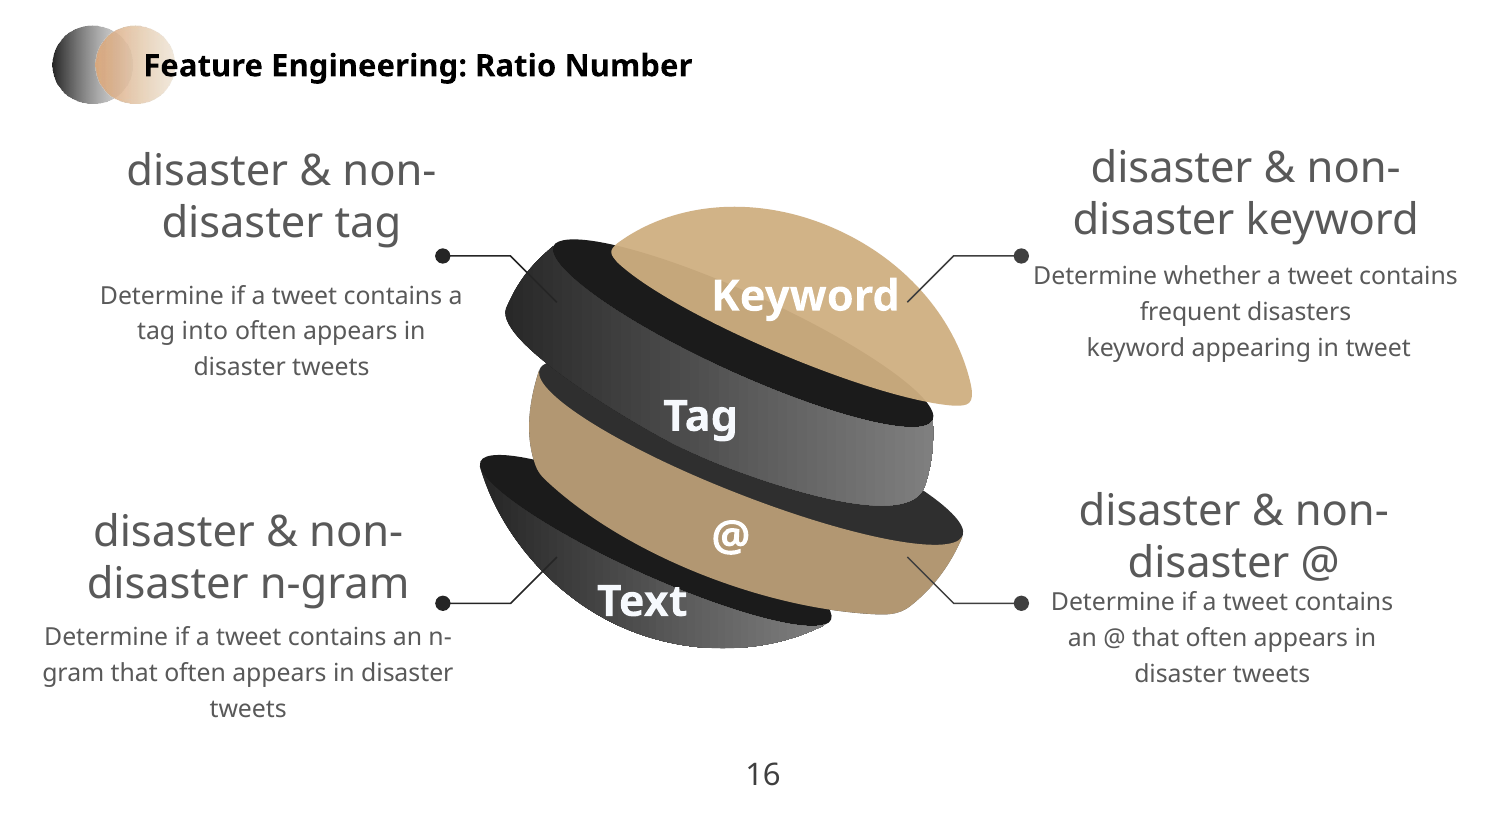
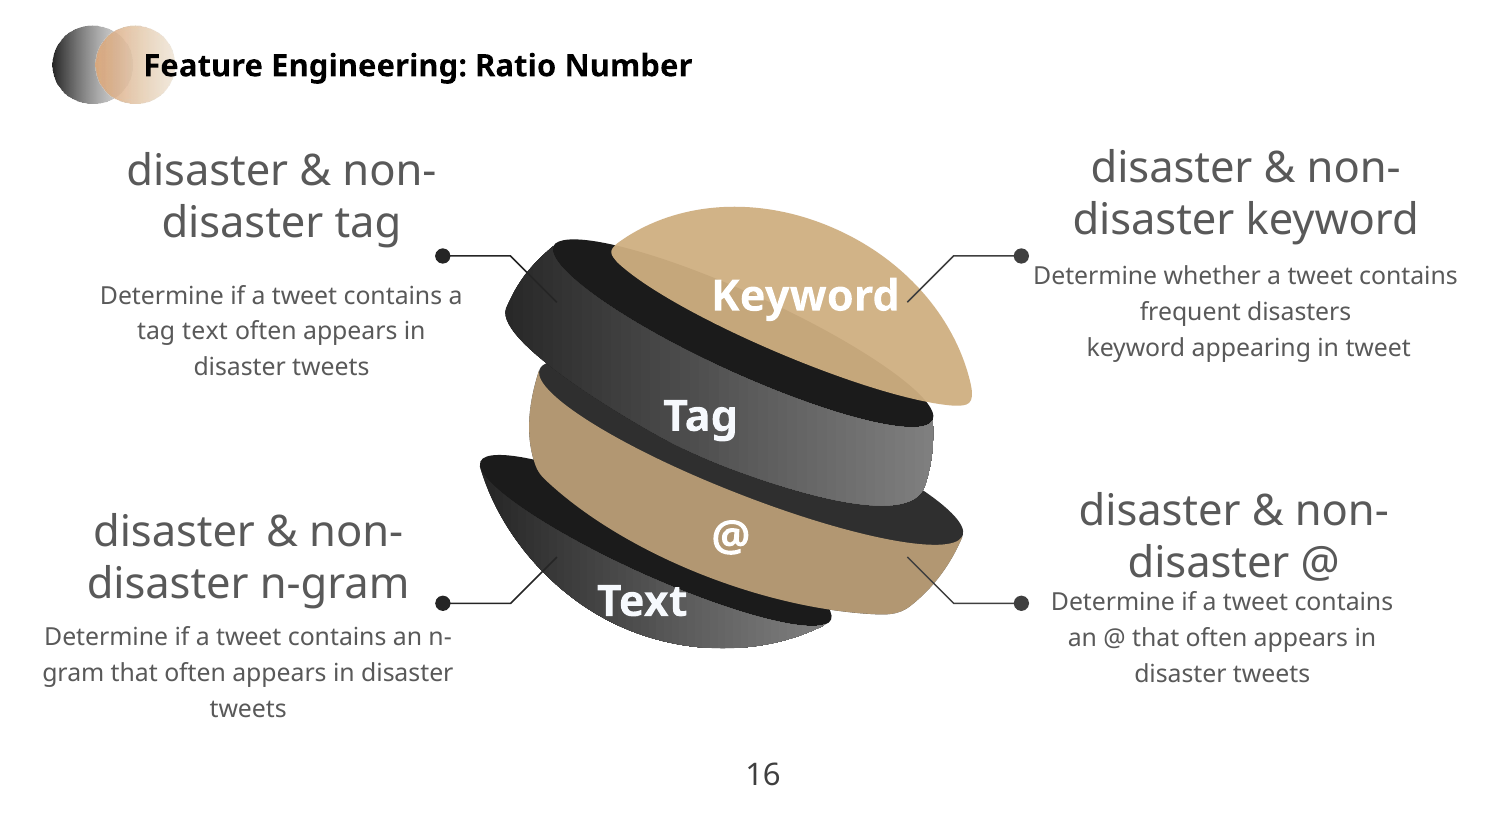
tag into: into -> text (205, 332)
